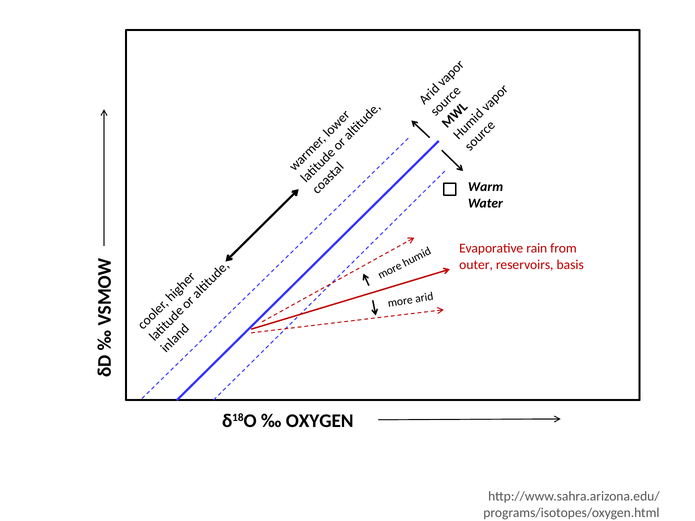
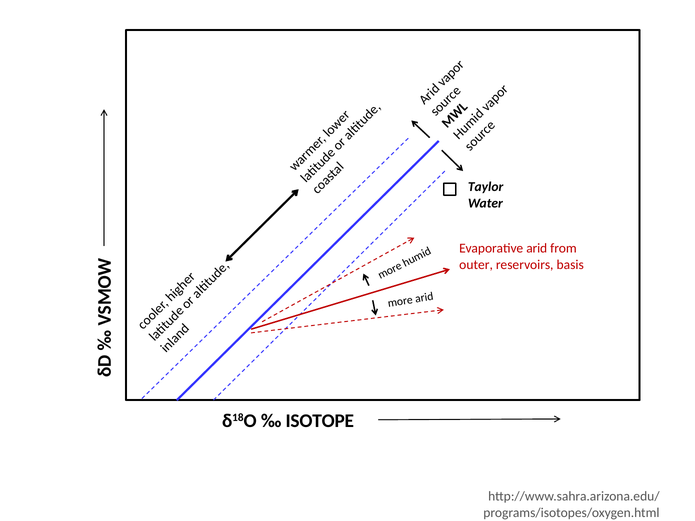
Warm: Warm -> Taylor (486, 187)
Evaporative rain: rain -> arid (537, 249)
OXYGEN: OXYGEN -> ISOTOPE (320, 421)
